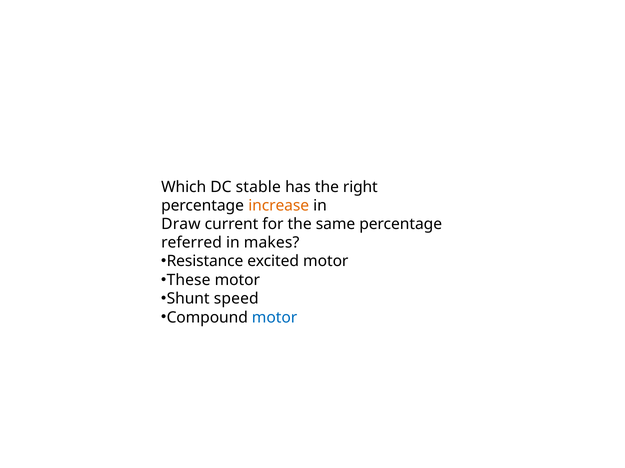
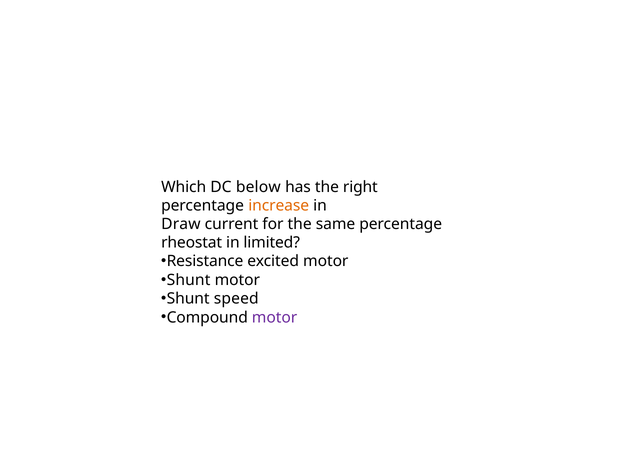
stable: stable -> below (258, 187)
referred: referred -> rheostat (192, 243)
makes: makes -> limited (272, 243)
These: These -> Shunt (189, 280)
motor colour: blue -> purple (275, 318)
